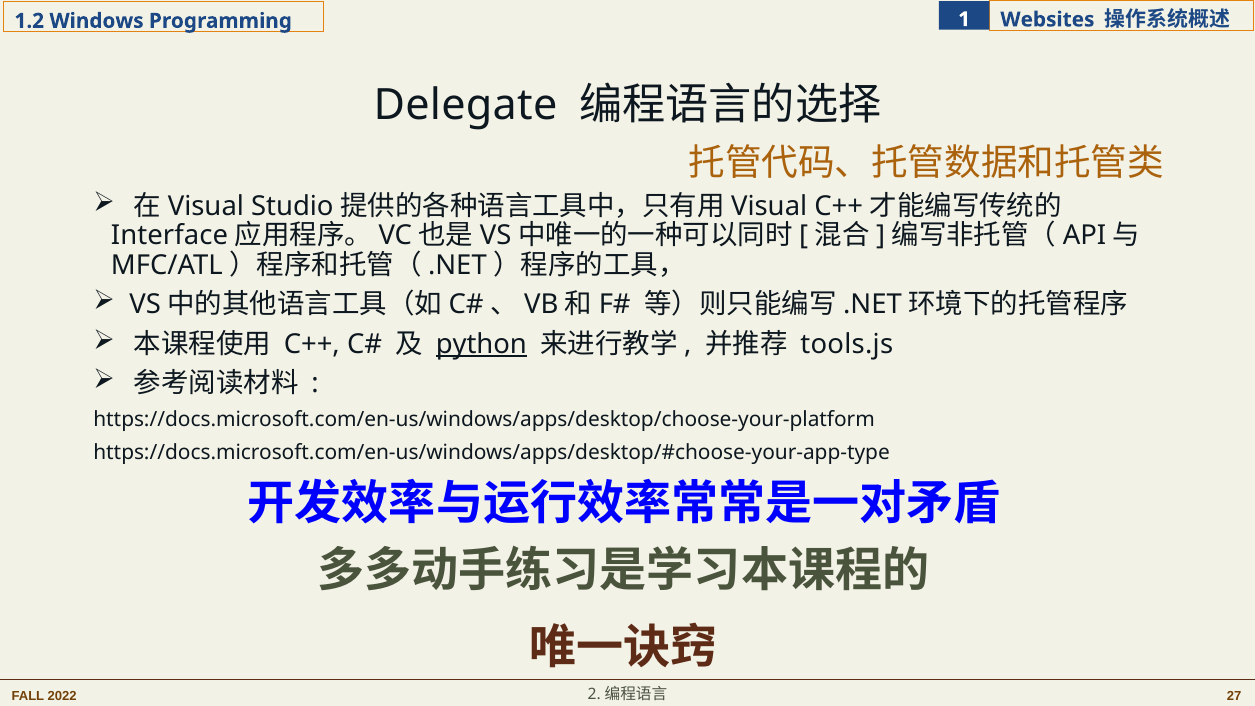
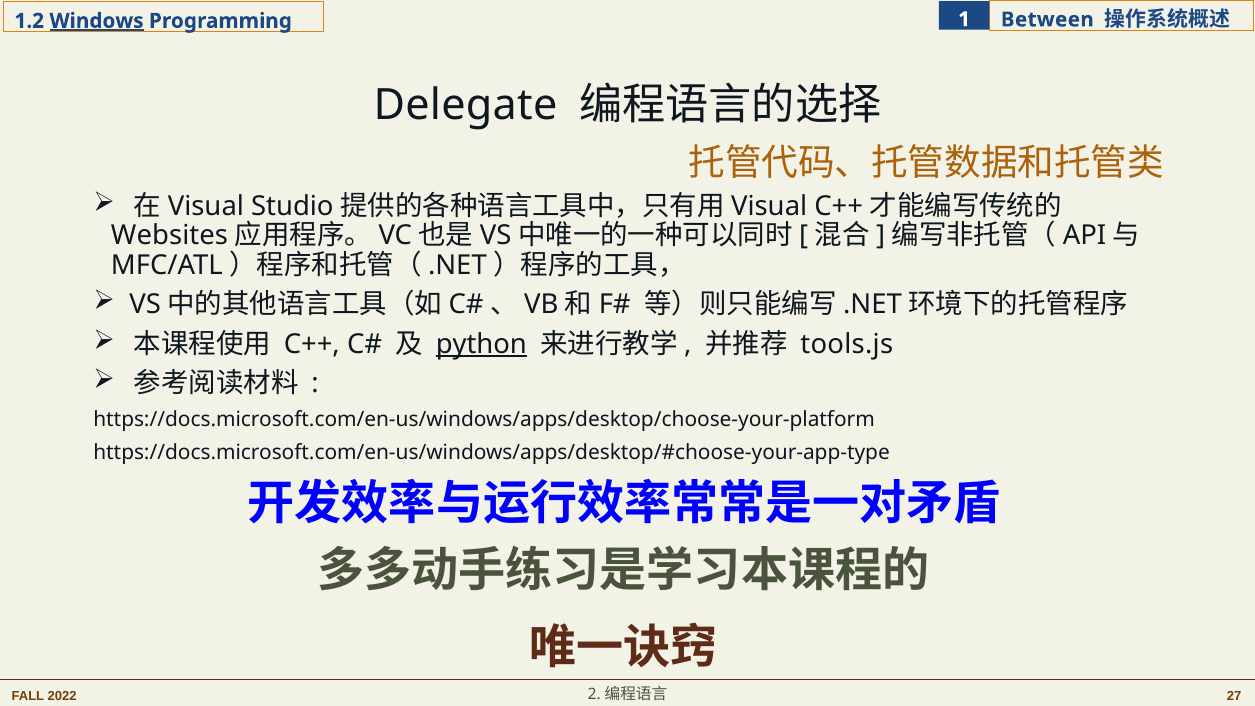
Websites: Websites -> Between (1047, 20)
Windows underline: none -> present (97, 21)
Interface: Interface -> Websites (170, 236)
